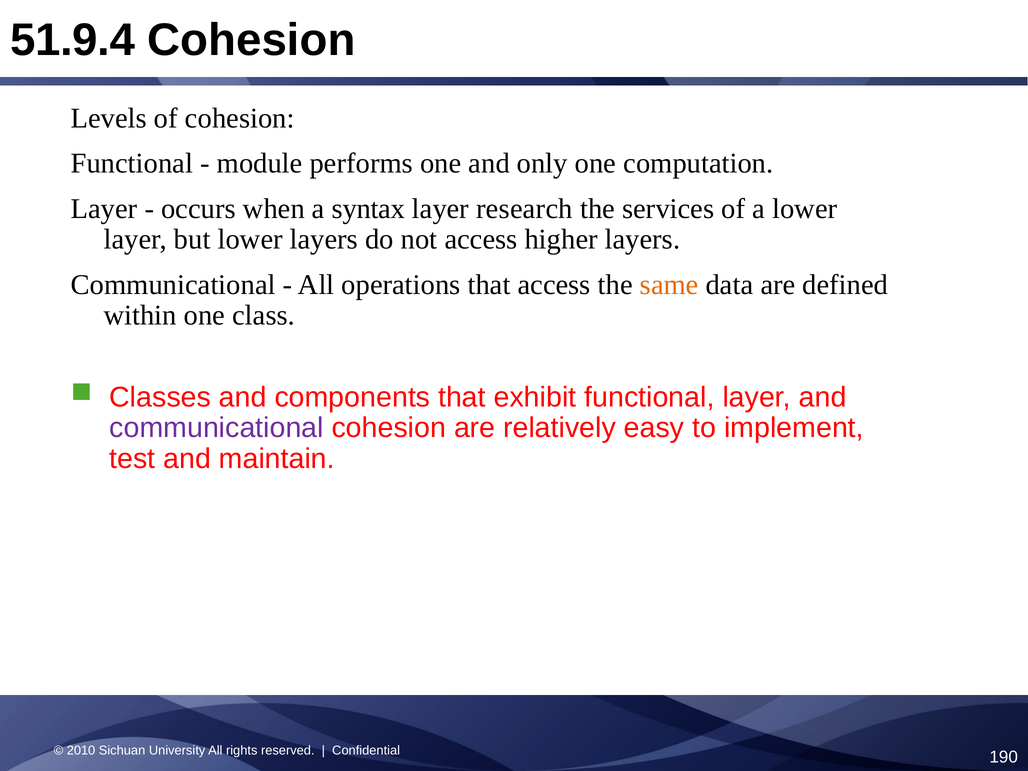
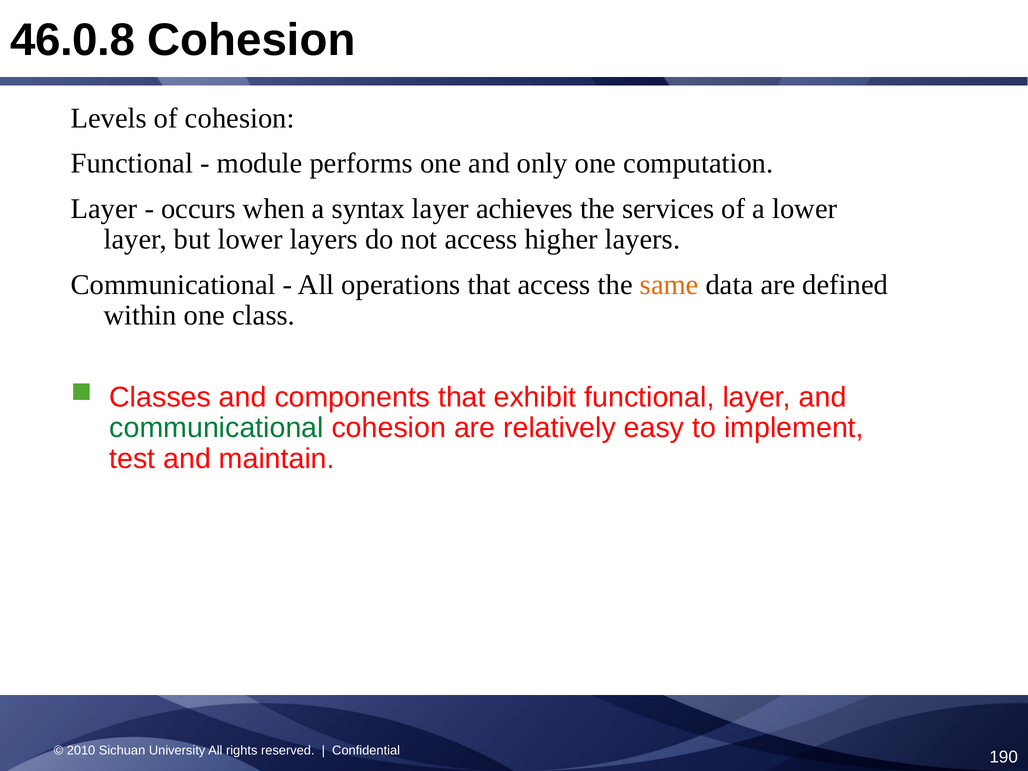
51.9.4: 51.9.4 -> 46.0.8 (73, 40)
research: research -> achieves (525, 209)
communicational colour: purple -> green (217, 428)
